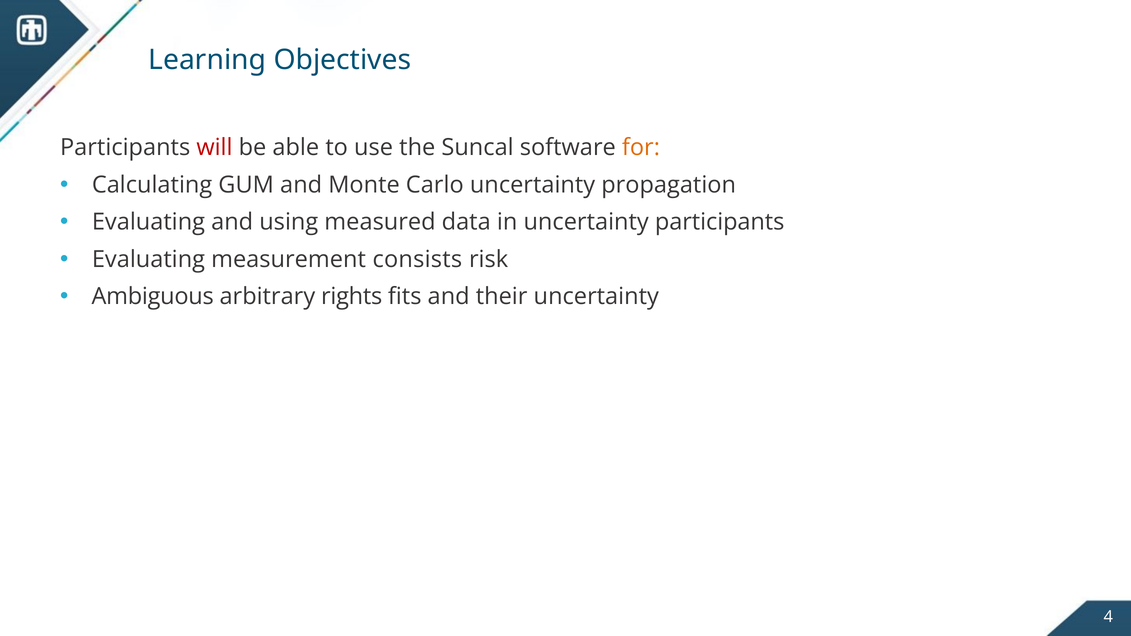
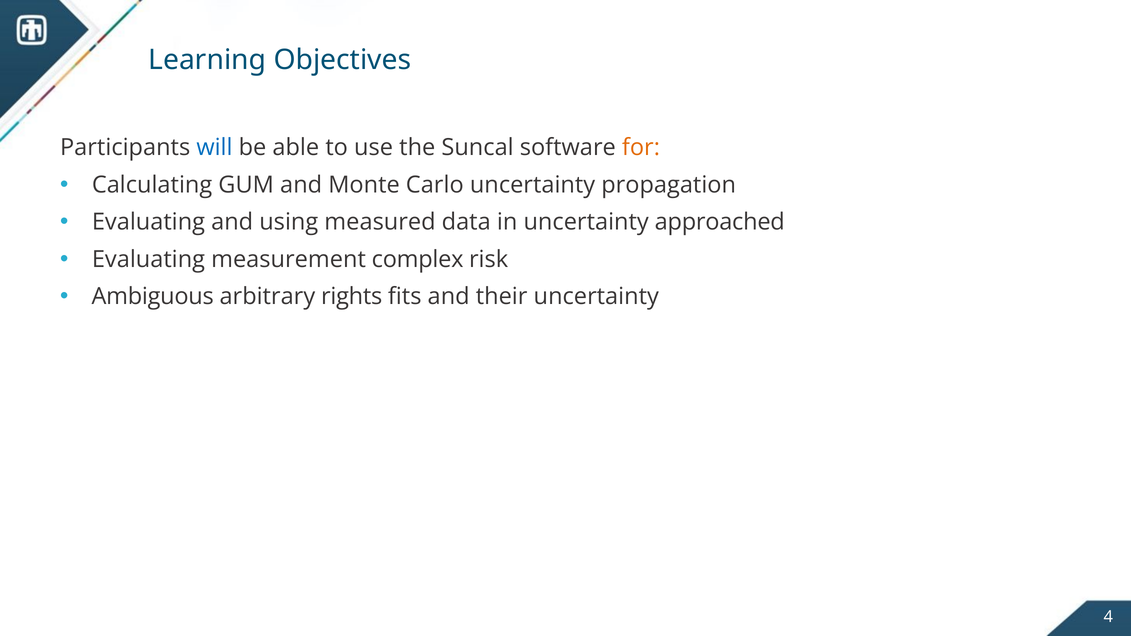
will colour: red -> blue (214, 148)
uncertainty participants: participants -> approached (720, 222)
consists: consists -> complex (418, 259)
